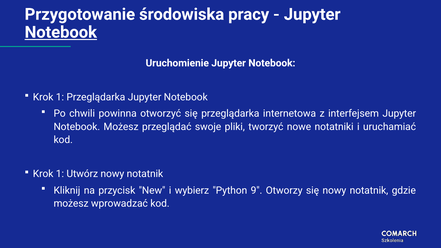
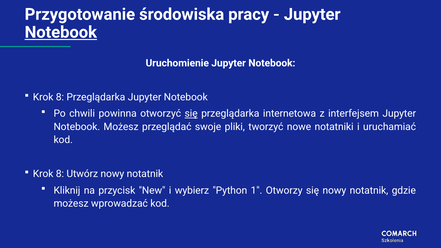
1: 1 -> 8 (60, 97)
się underline: none -> present (191, 114)
1: 1 -> 8 (60, 174)
9: 9 -> 1 (256, 190)
